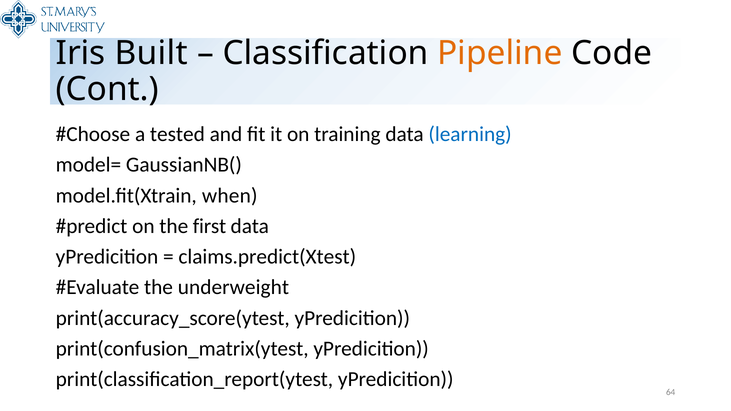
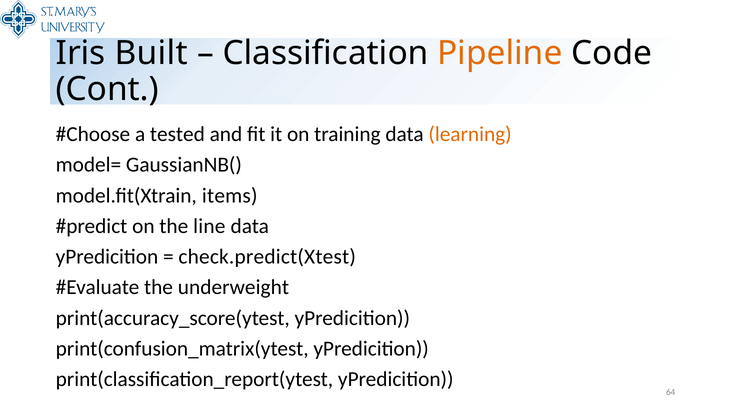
learning colour: blue -> orange (470, 134)
when: when -> items (230, 196)
first: first -> line (209, 226)
claims.predict(Xtest: claims.predict(Xtest -> check.predict(Xtest (267, 257)
